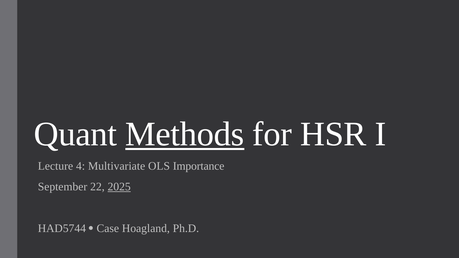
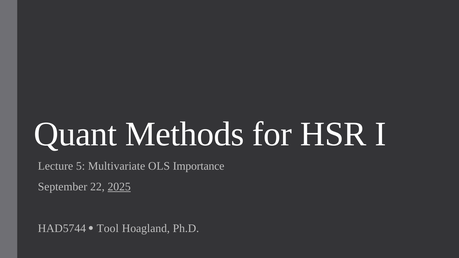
Methods underline: present -> none (185, 134)
4: 4 -> 5 (81, 166)
Case: Case -> Tool (108, 228)
